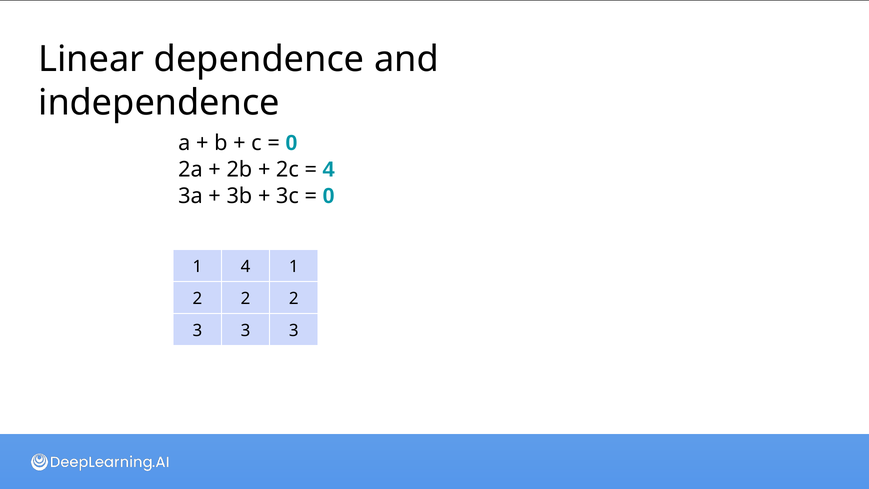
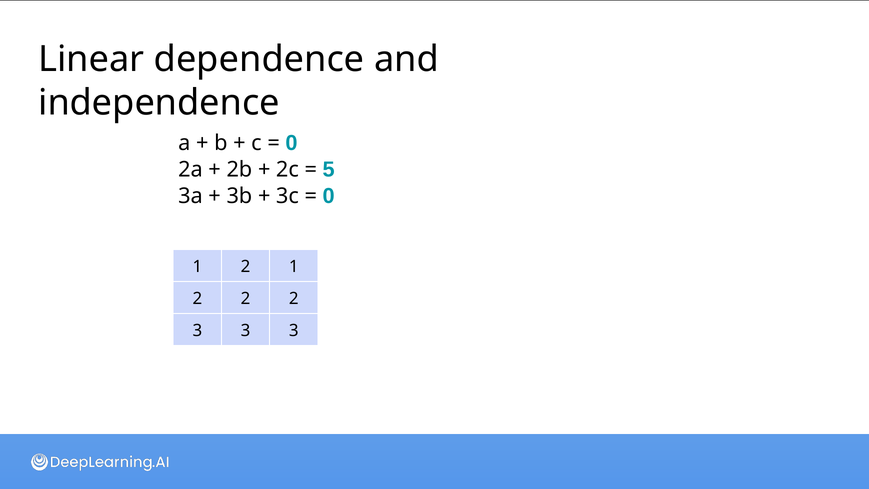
4: 4 -> 5 (329, 169)
4: 4 -> 2 (246, 267)
